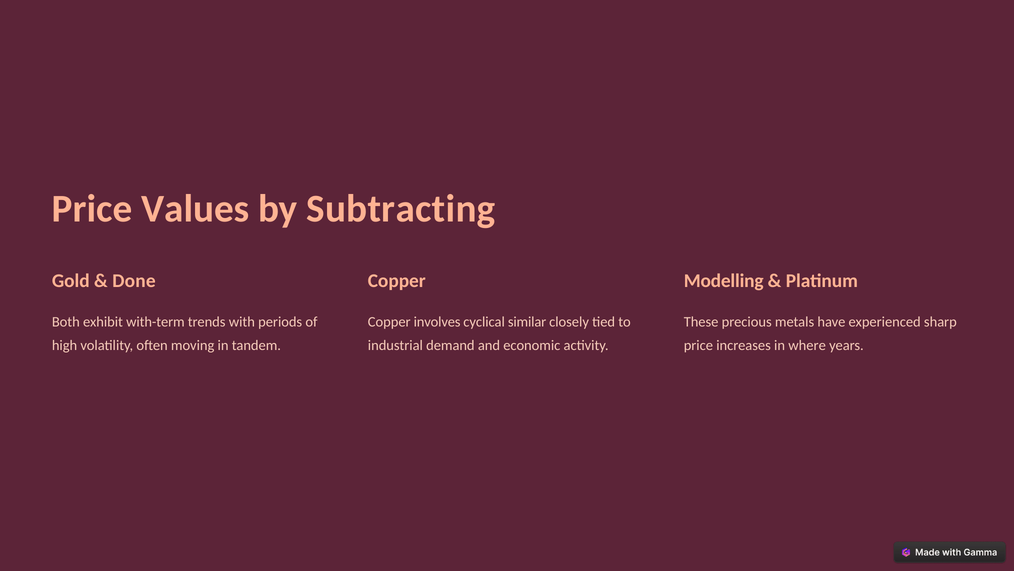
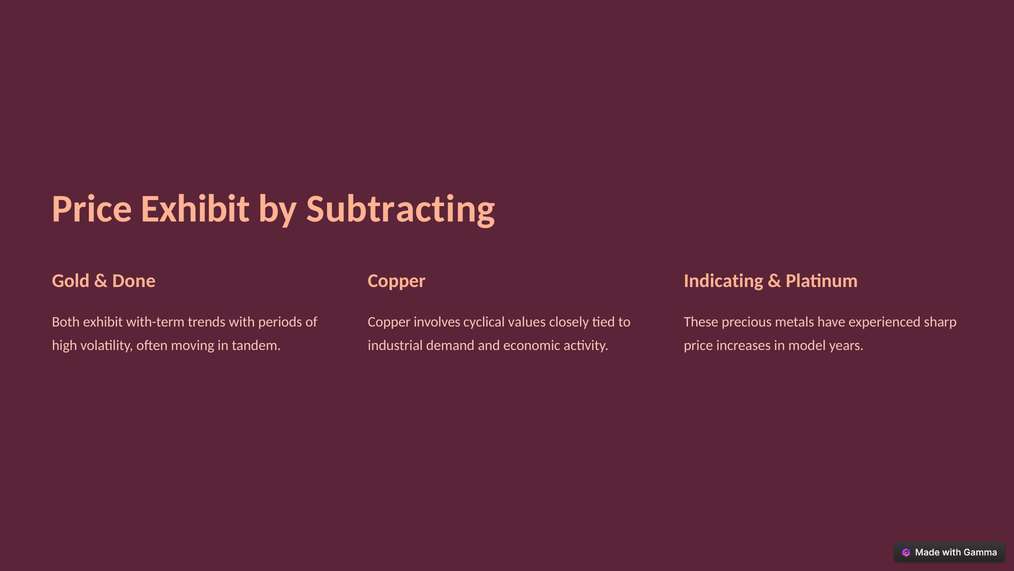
Price Values: Values -> Exhibit (195, 208)
Modelling: Modelling -> Indicating (724, 281)
similar: similar -> values (527, 322)
where: where -> model (807, 345)
